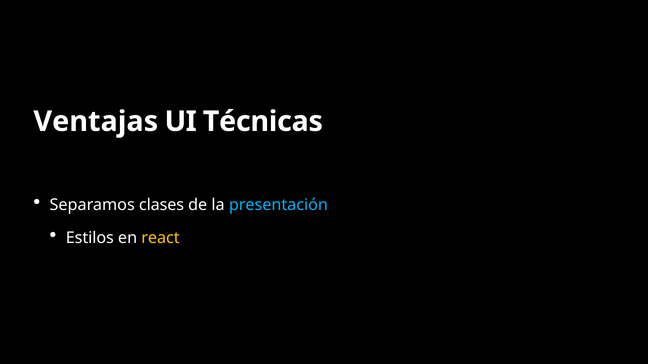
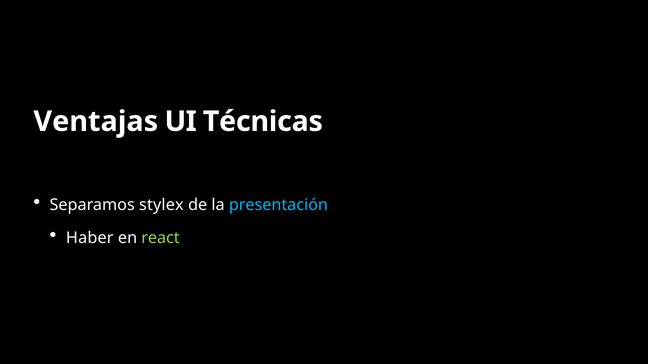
clases: clases -> stylex (161, 205)
Estilos: Estilos -> Haber (90, 238)
react colour: yellow -> light green (160, 238)
